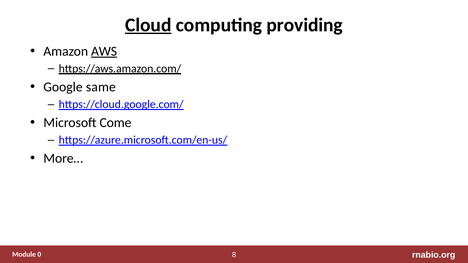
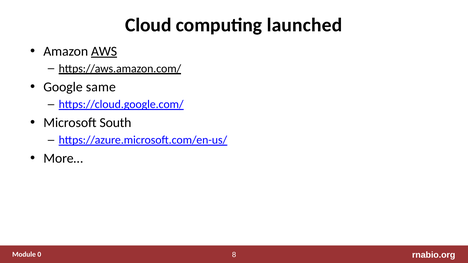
Cloud underline: present -> none (148, 25)
providing: providing -> launched (305, 25)
Come: Come -> South (115, 123)
